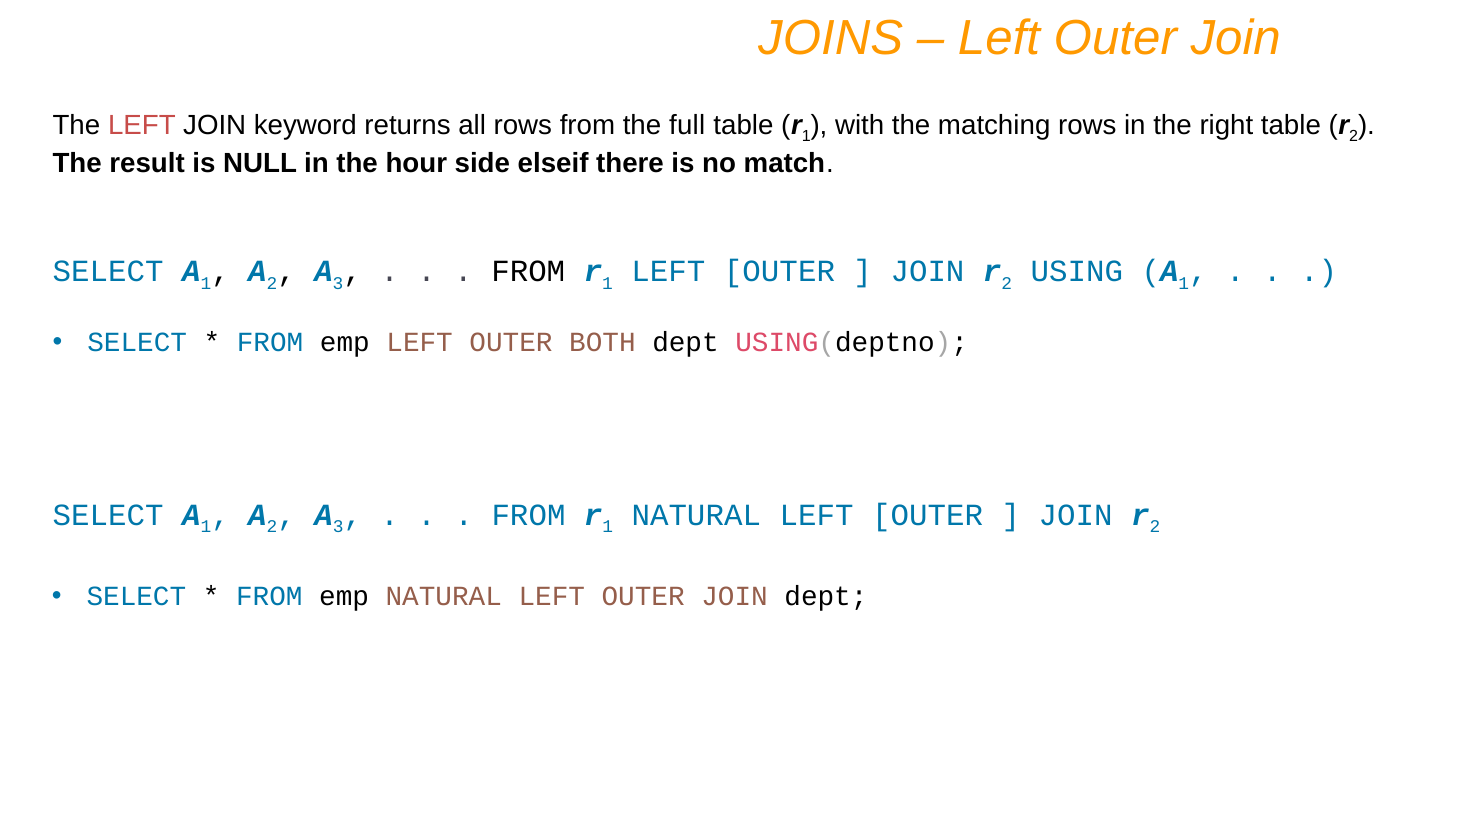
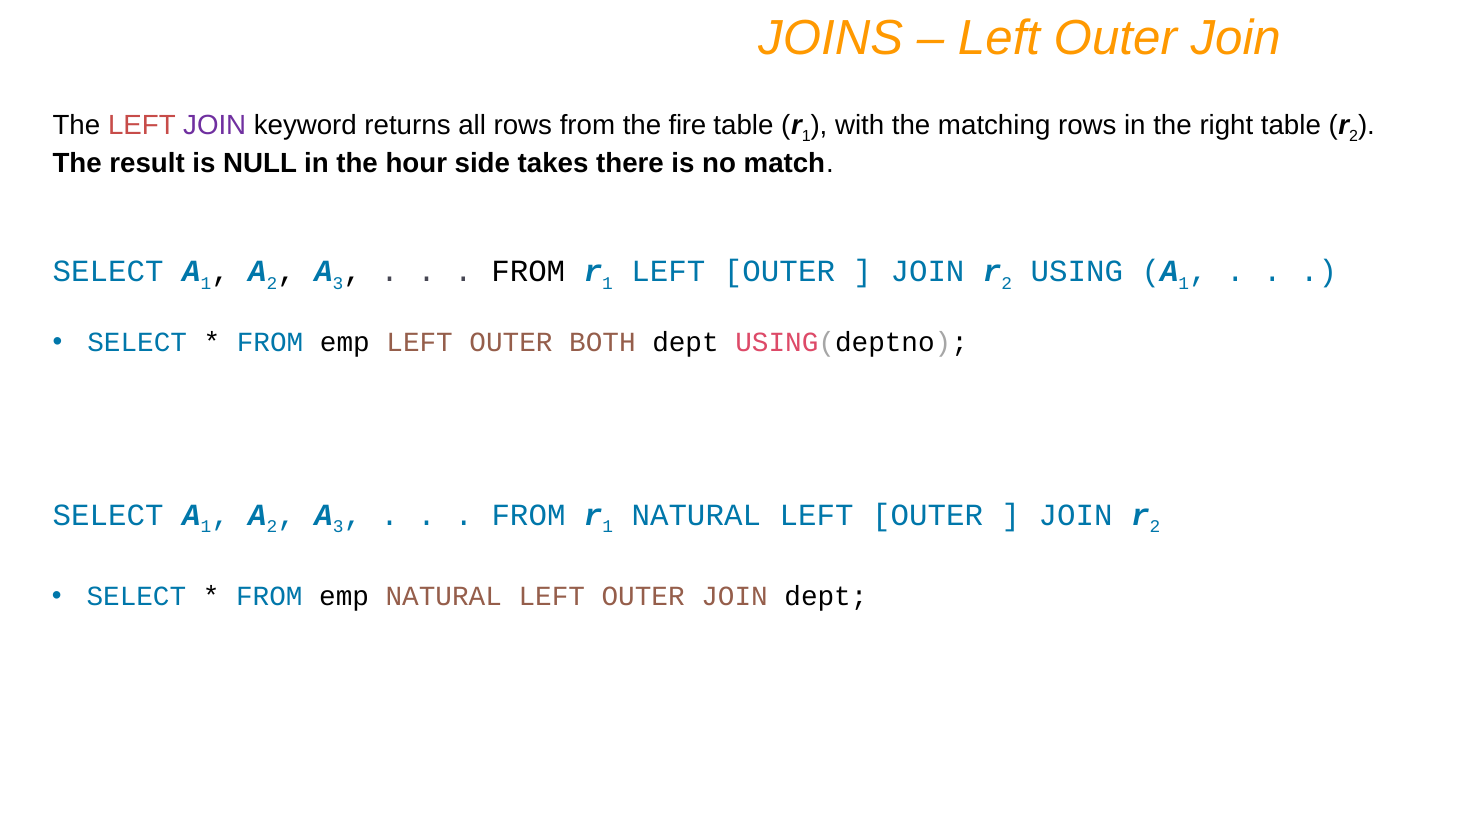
JOIN colour: black -> purple (215, 125)
full: full -> fire (687, 125)
elseif: elseif -> takes (553, 163)
